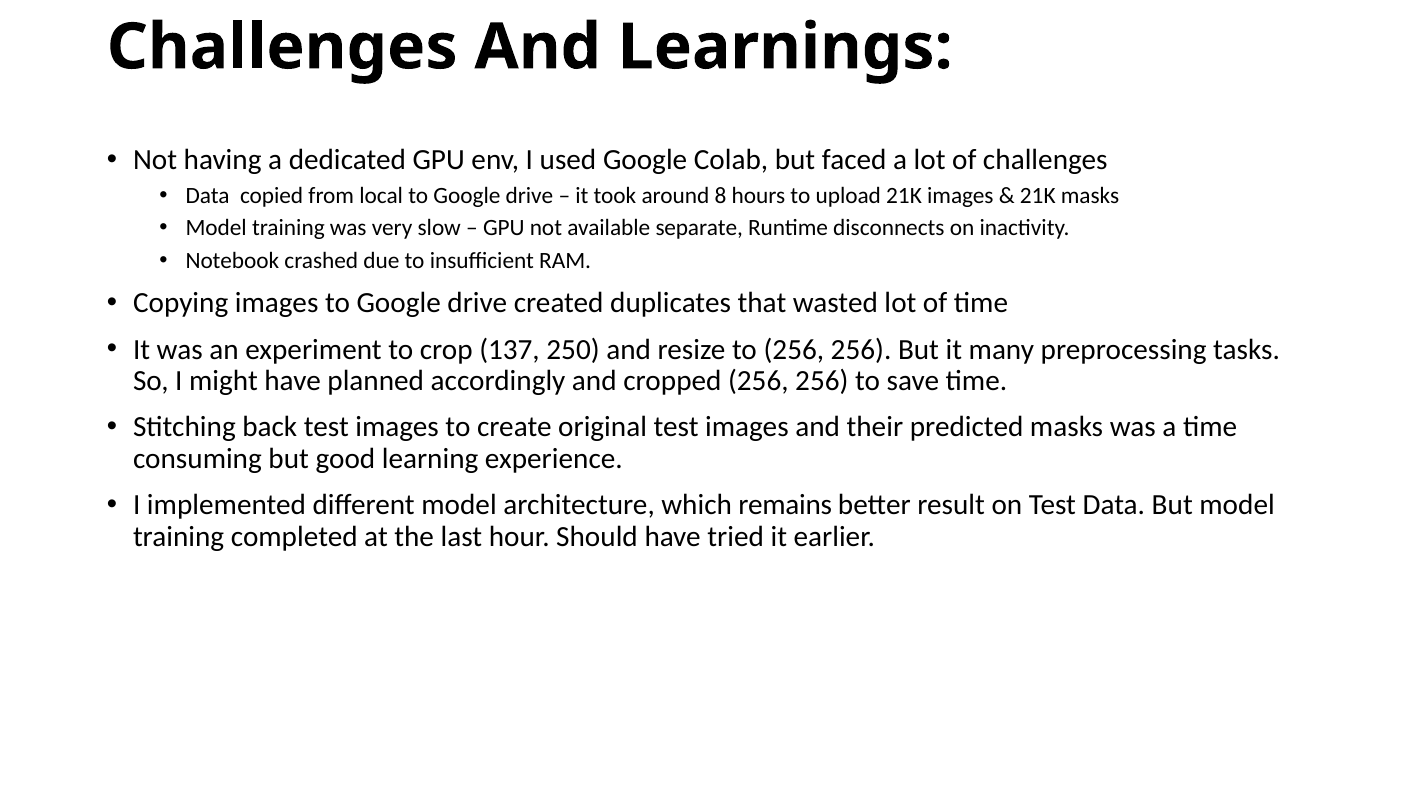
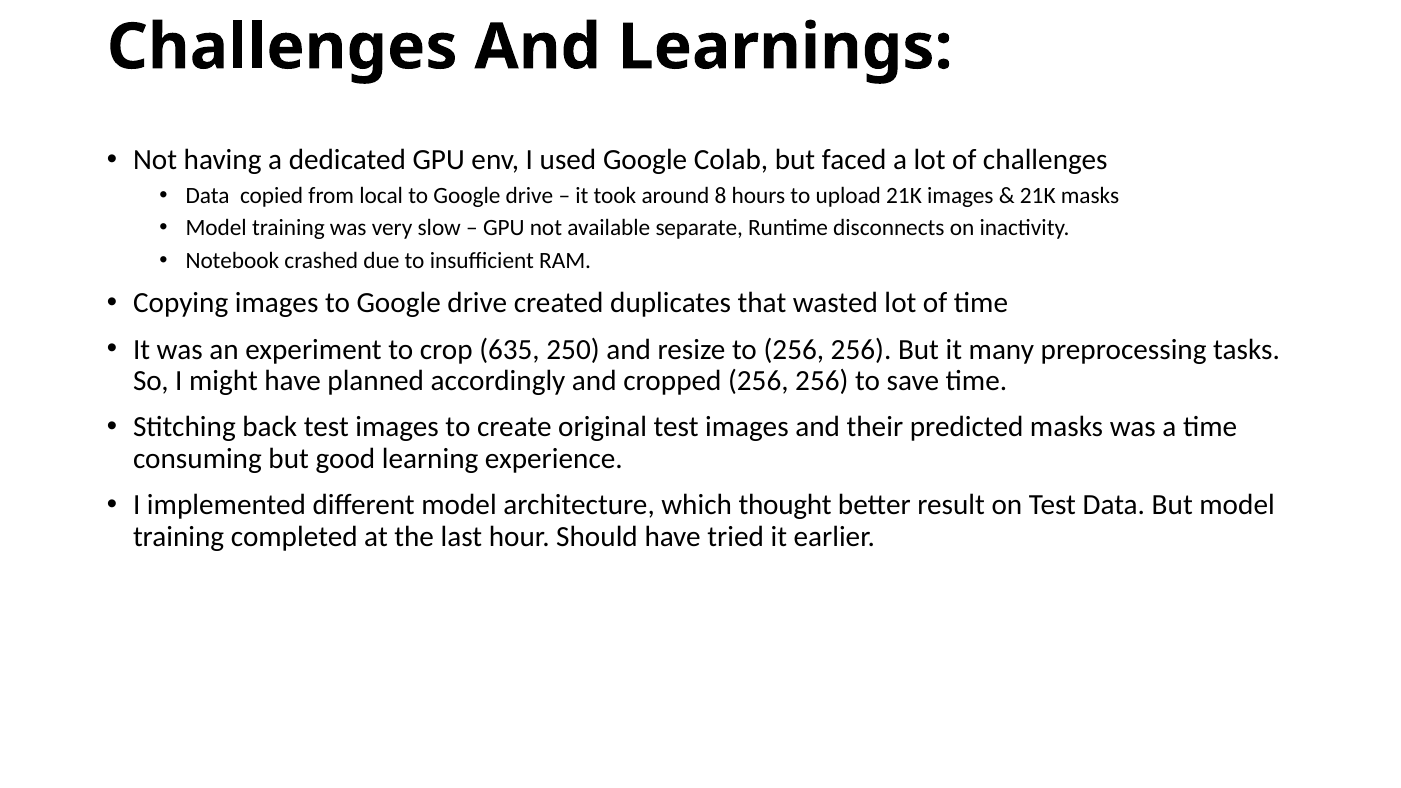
137: 137 -> 635 (510, 350)
remains: remains -> thought (785, 505)
